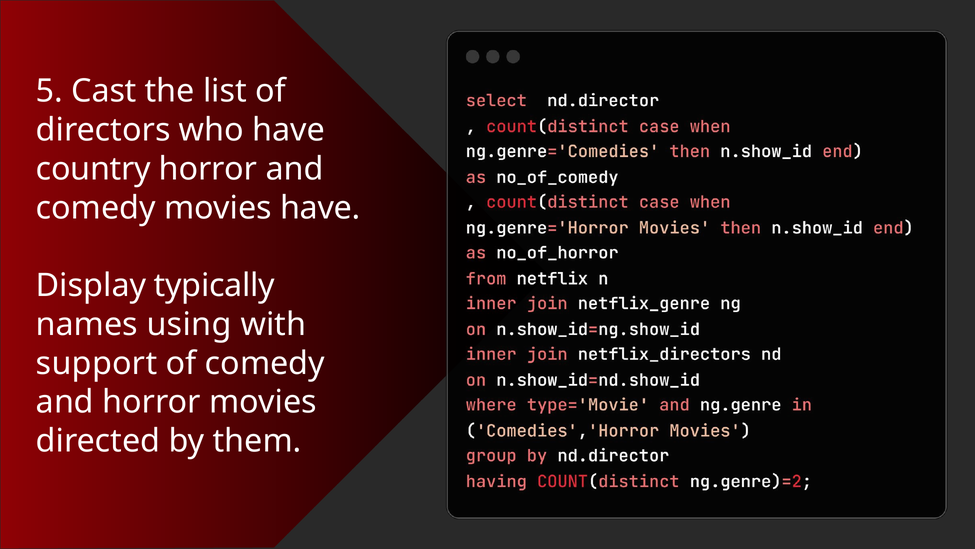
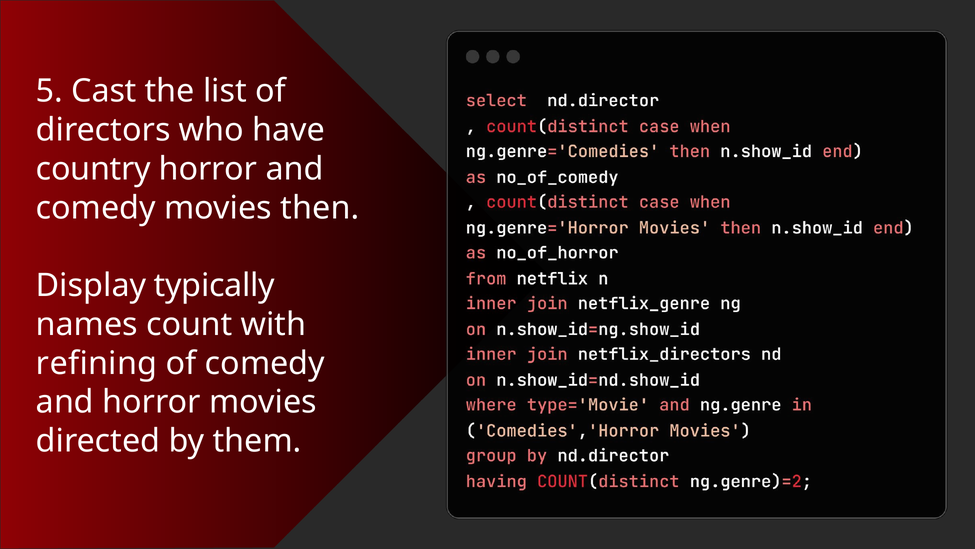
movies have: have -> then (320, 208)
using: using -> count (189, 324)
support: support -> refining (97, 363)
